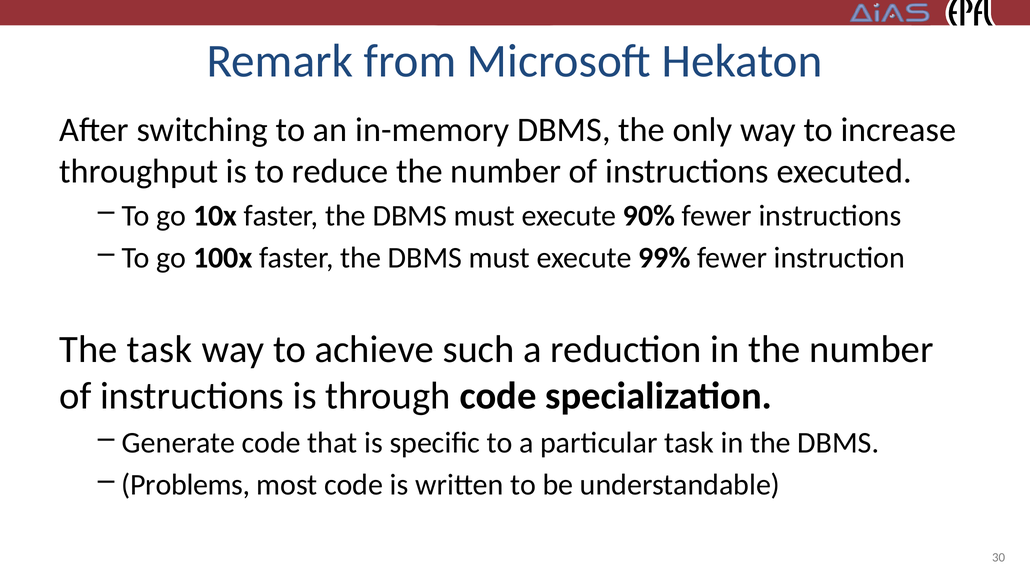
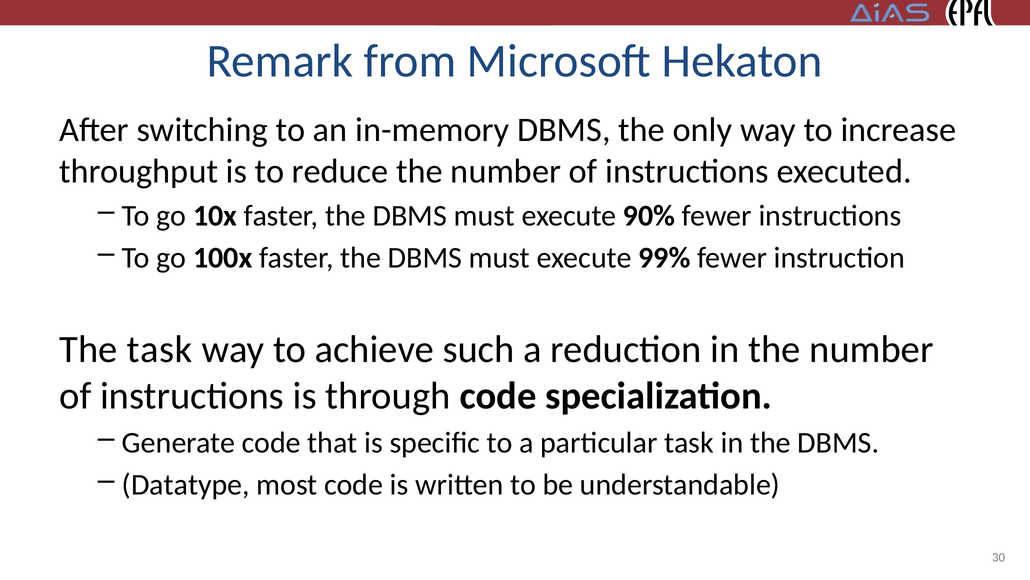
Problems: Problems -> Datatype (186, 484)
